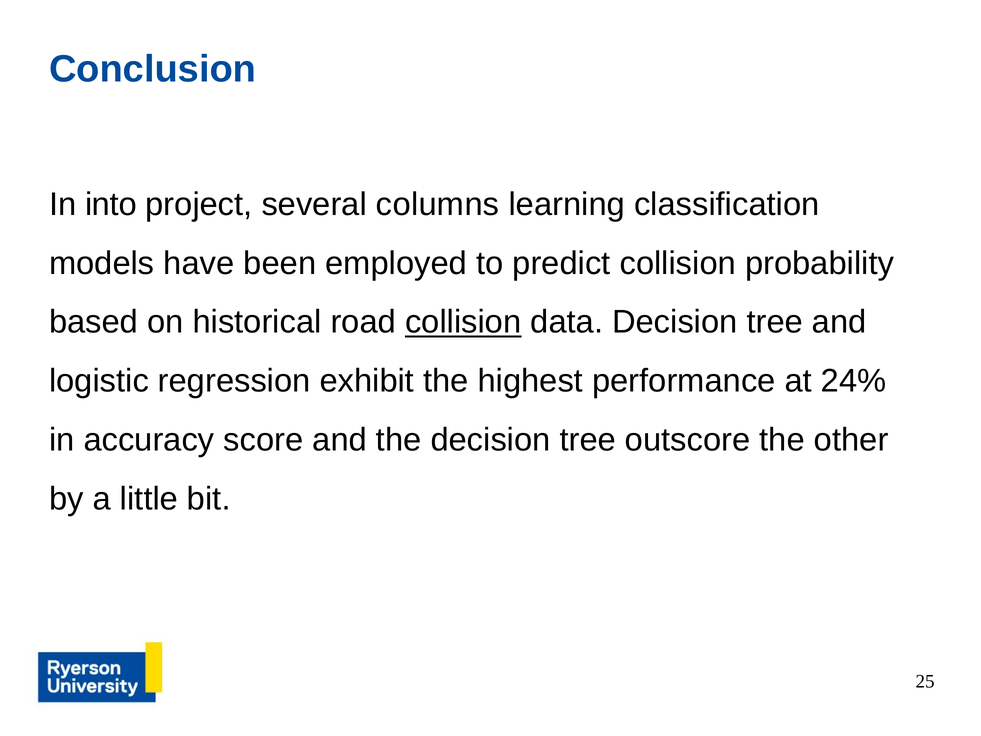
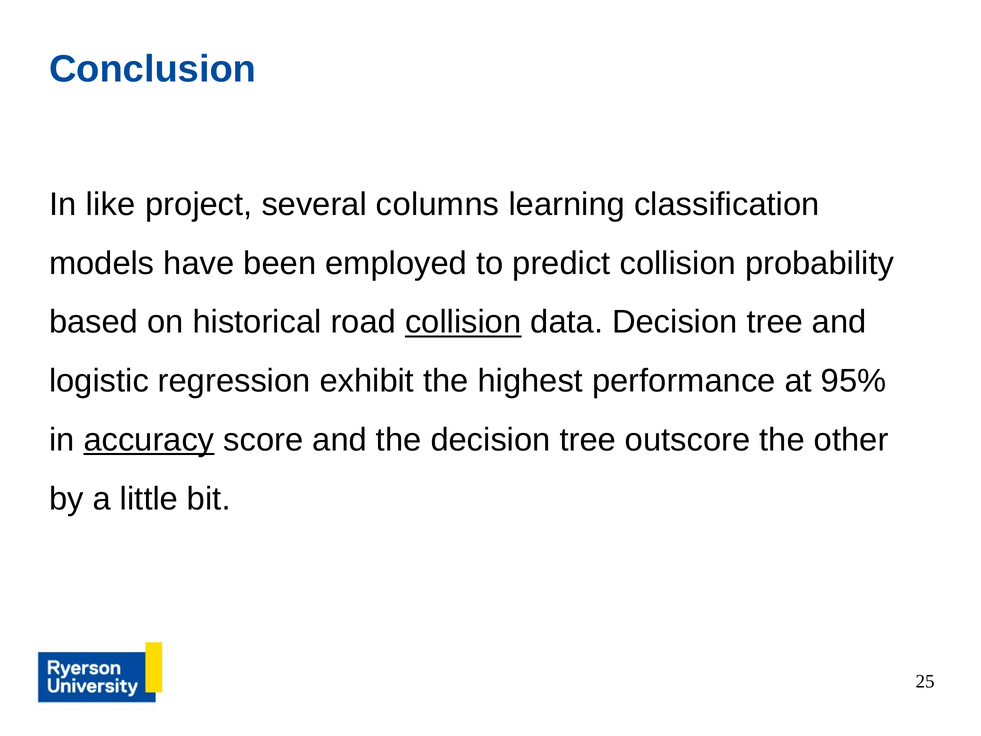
into: into -> like (111, 204)
24%: 24% -> 95% (854, 381)
accuracy underline: none -> present (149, 440)
